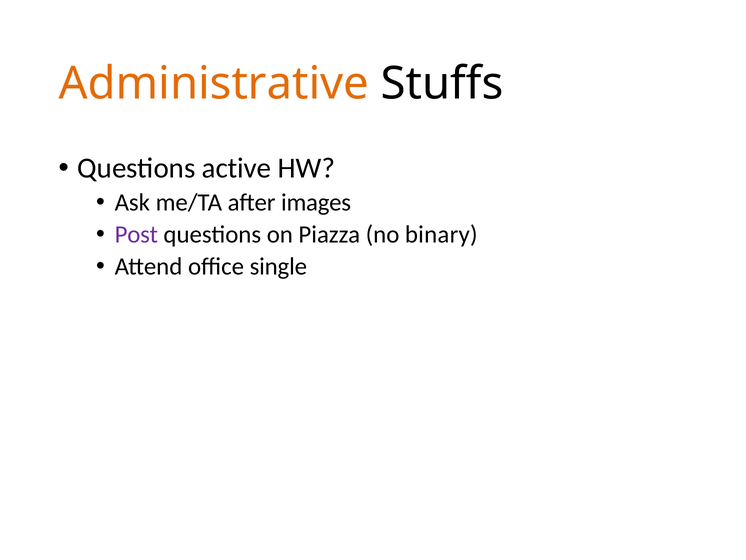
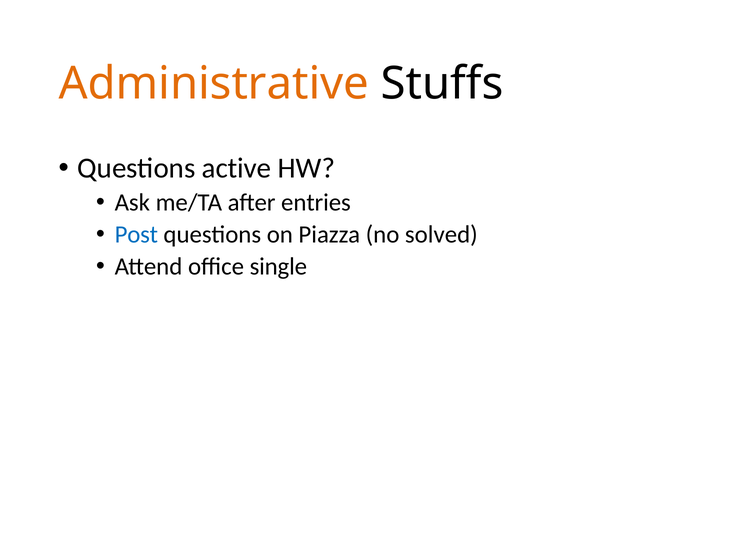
images: images -> entries (316, 202)
Post colour: purple -> blue (136, 234)
binary: binary -> solved (441, 234)
